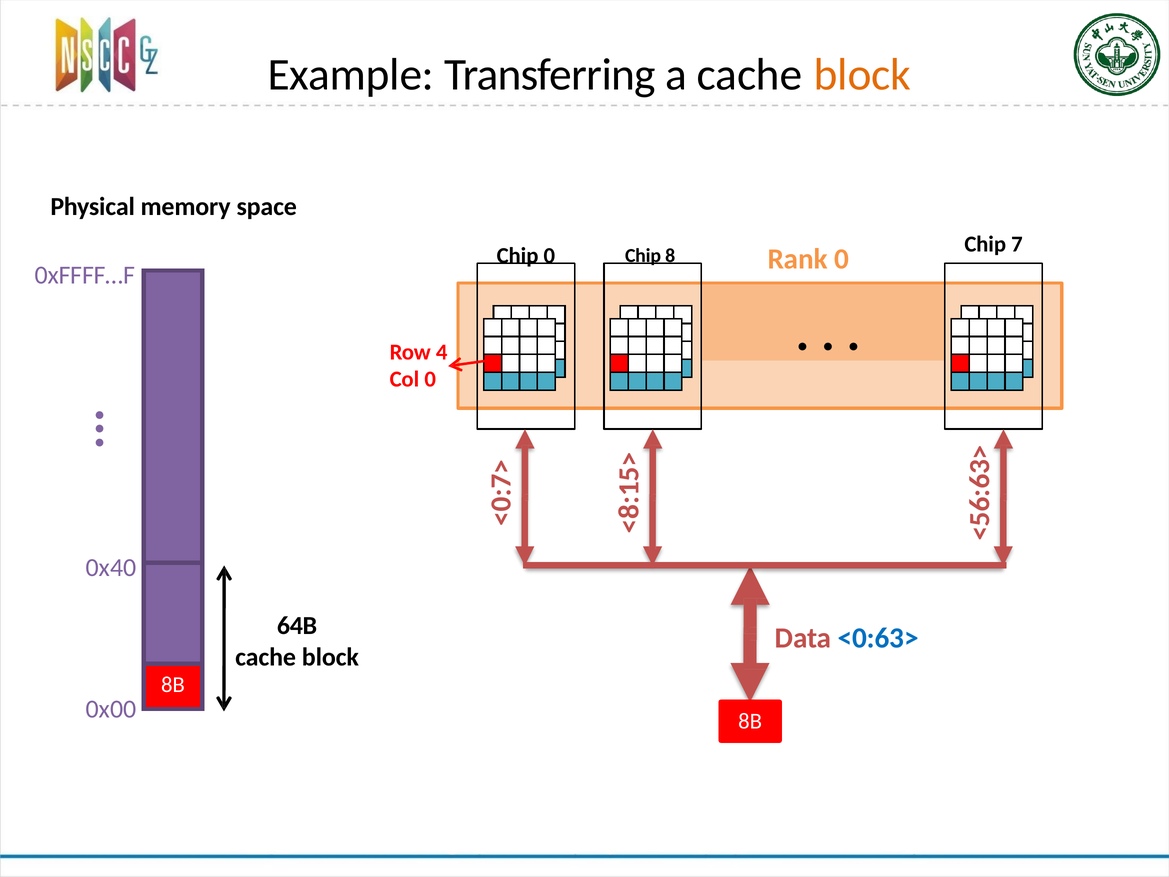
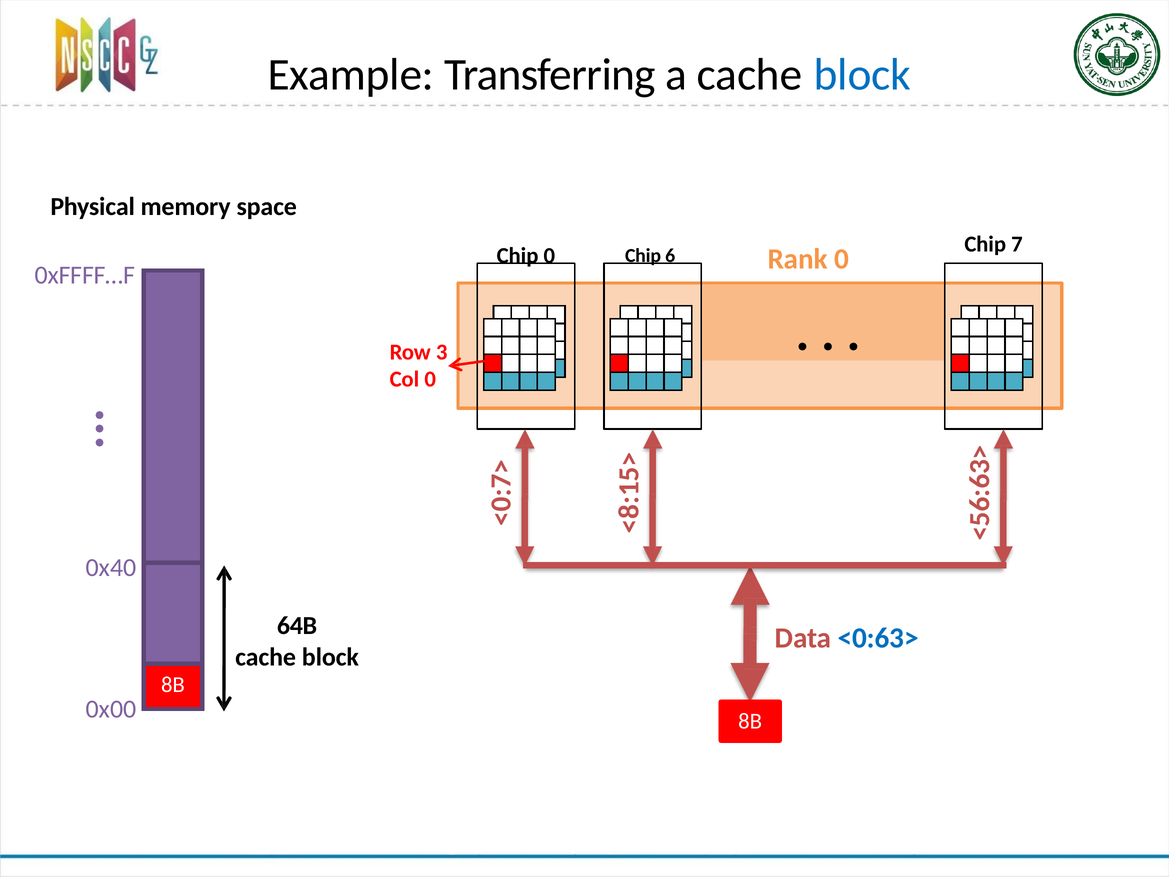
block colour: orange -> blue (862, 75)
Chip 8: 8 -> 6 (670, 256)
Row 4: 4 -> 3 (442, 352)
